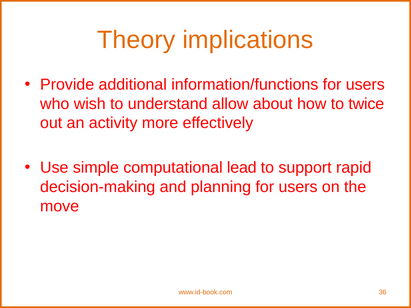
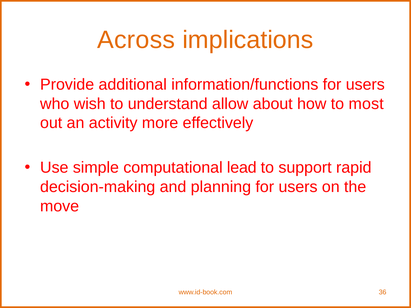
Theory: Theory -> Across (136, 40)
twice: twice -> most (366, 104)
